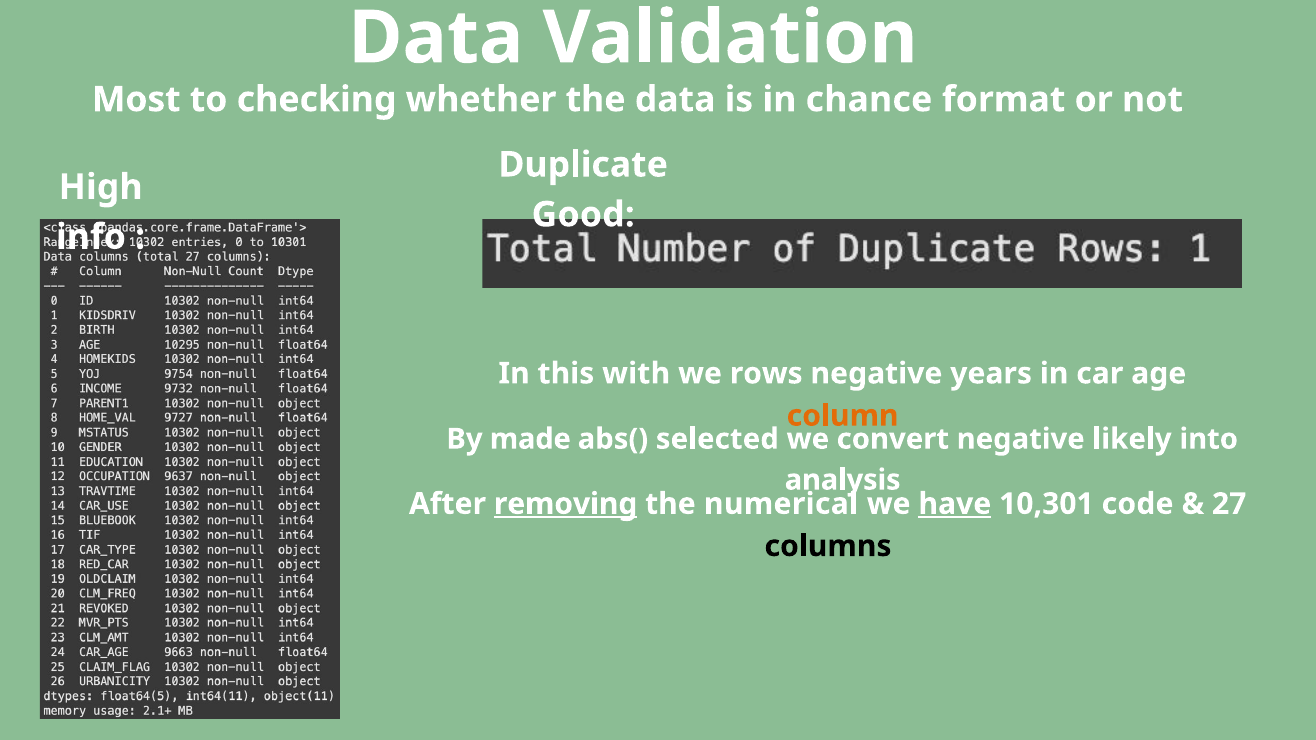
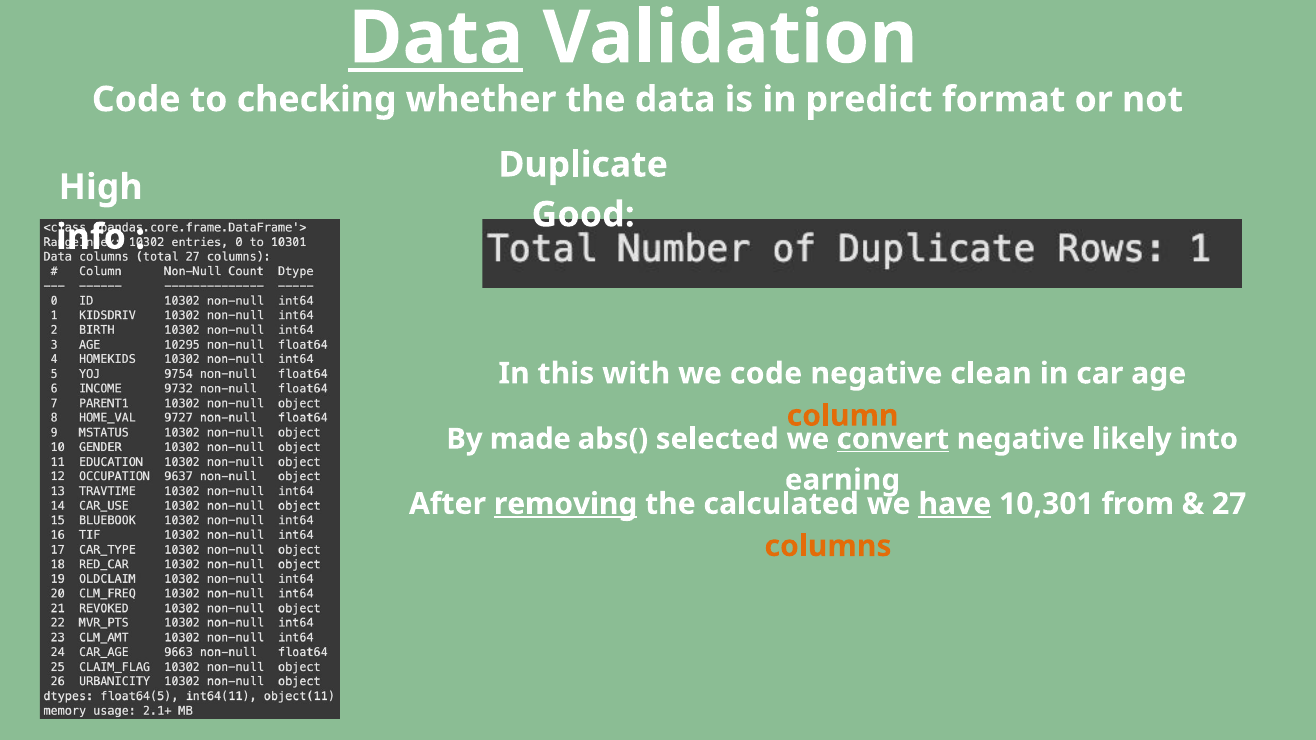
Data underline: none -> present (436, 38)
Most: Most -> Code (136, 100)
chance: chance -> predict (869, 100)
we rows: rows -> code (766, 374)
years: years -> clean (991, 374)
convert underline: none -> present (893, 439)
analysis: analysis -> earning (842, 480)
numerical: numerical -> calculated (781, 504)
code: code -> from (1138, 504)
columns colour: black -> orange (828, 546)
